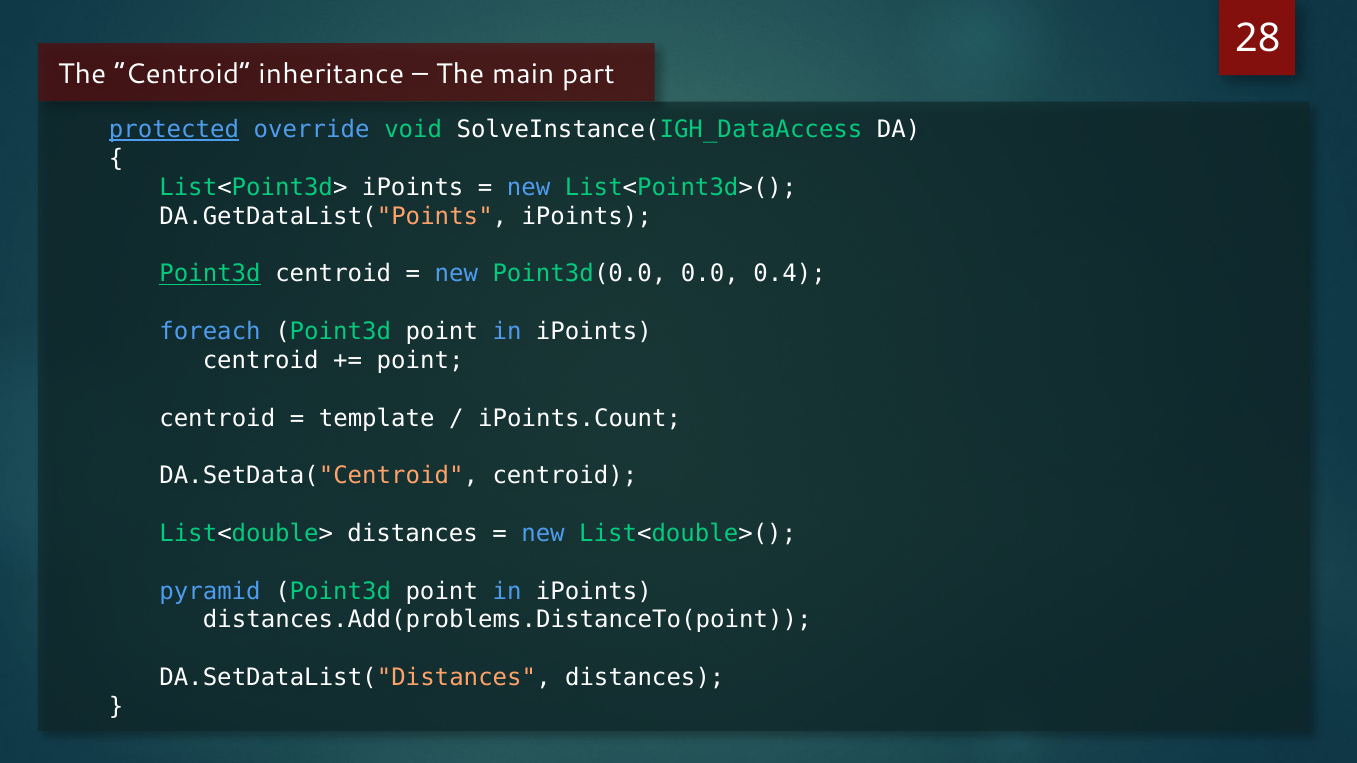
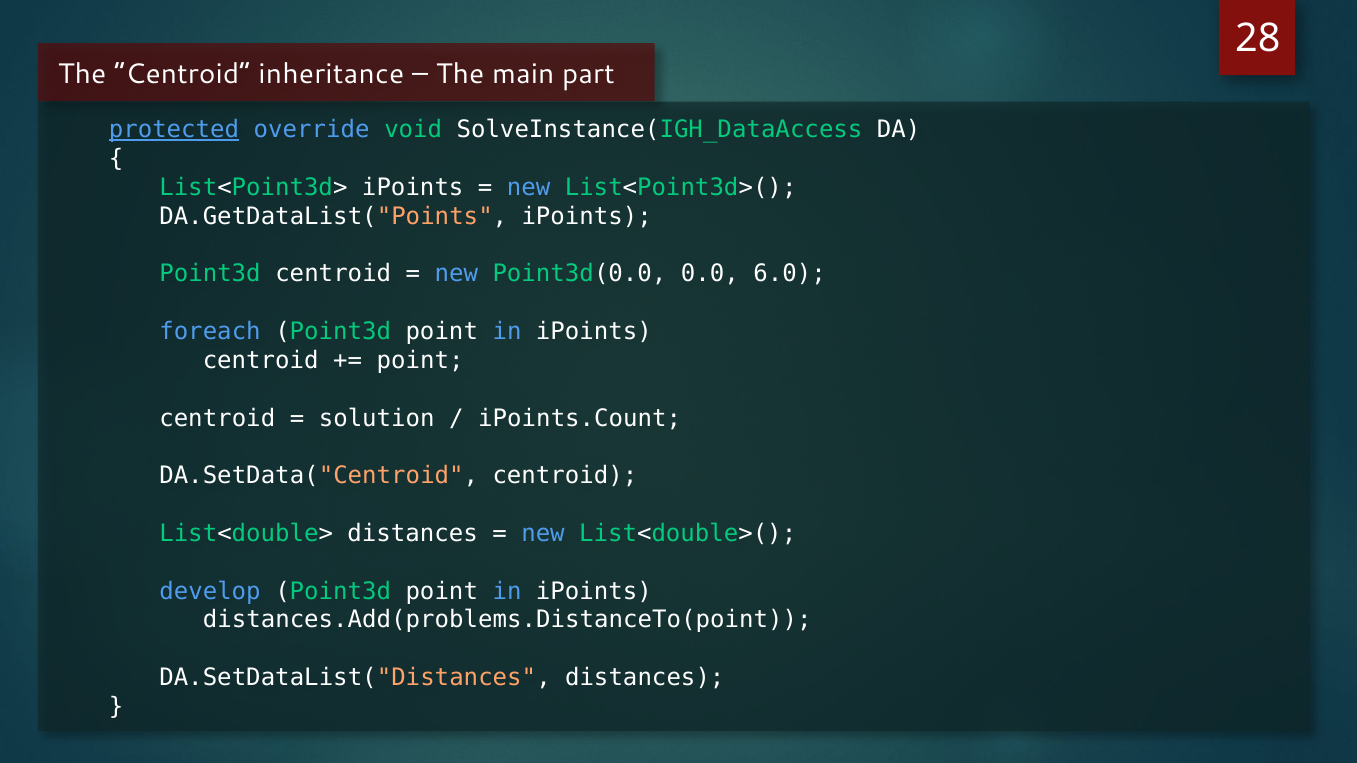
Point3d underline: present -> none (210, 274)
0.4: 0.4 -> 6.0 (790, 274)
template: template -> solution (377, 418)
pyramid: pyramid -> develop (210, 591)
